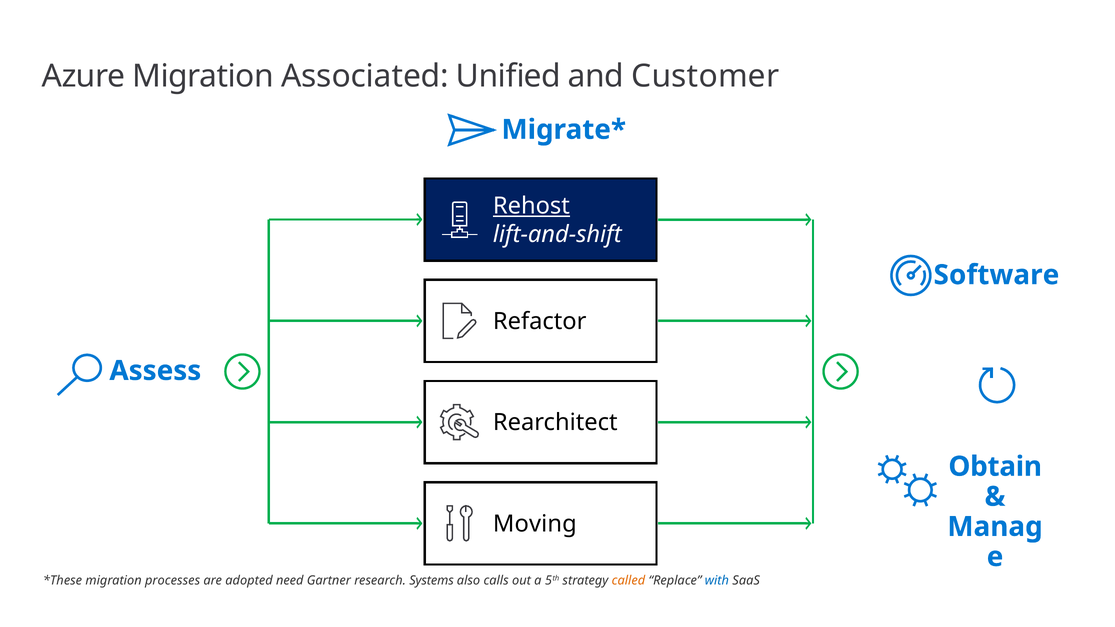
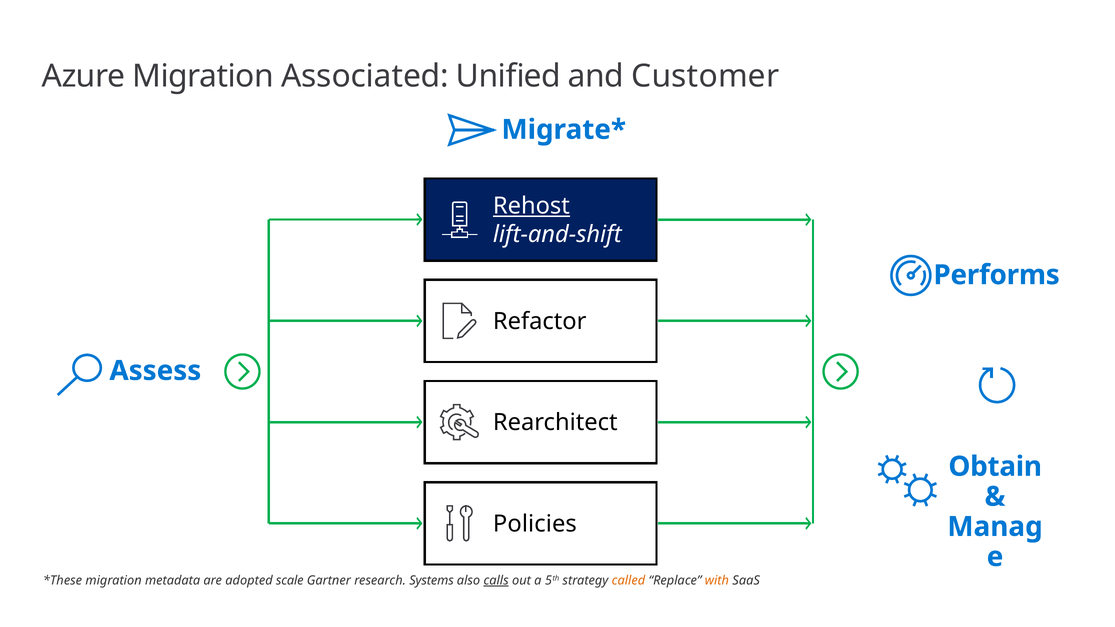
Software: Software -> Performs (997, 275)
Moving: Moving -> Policies (535, 524)
processes: processes -> metadata (173, 581)
need: need -> scale (290, 581)
calls underline: none -> present (496, 581)
with colour: blue -> orange (717, 581)
